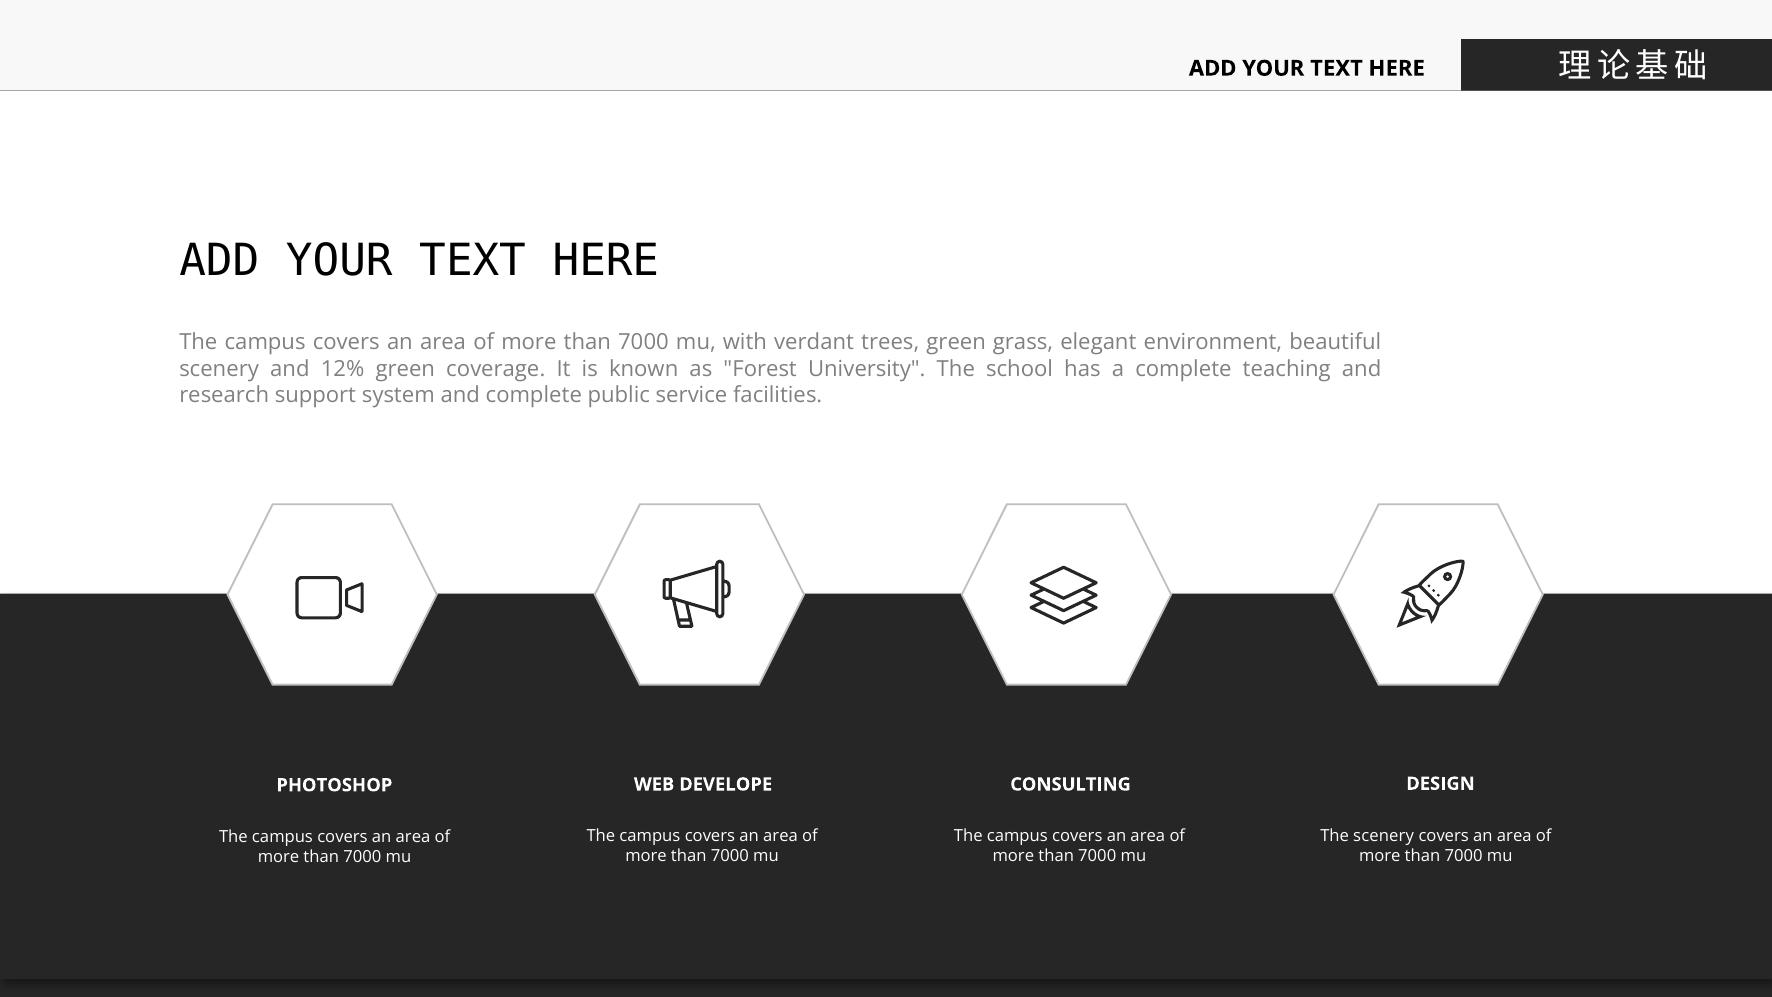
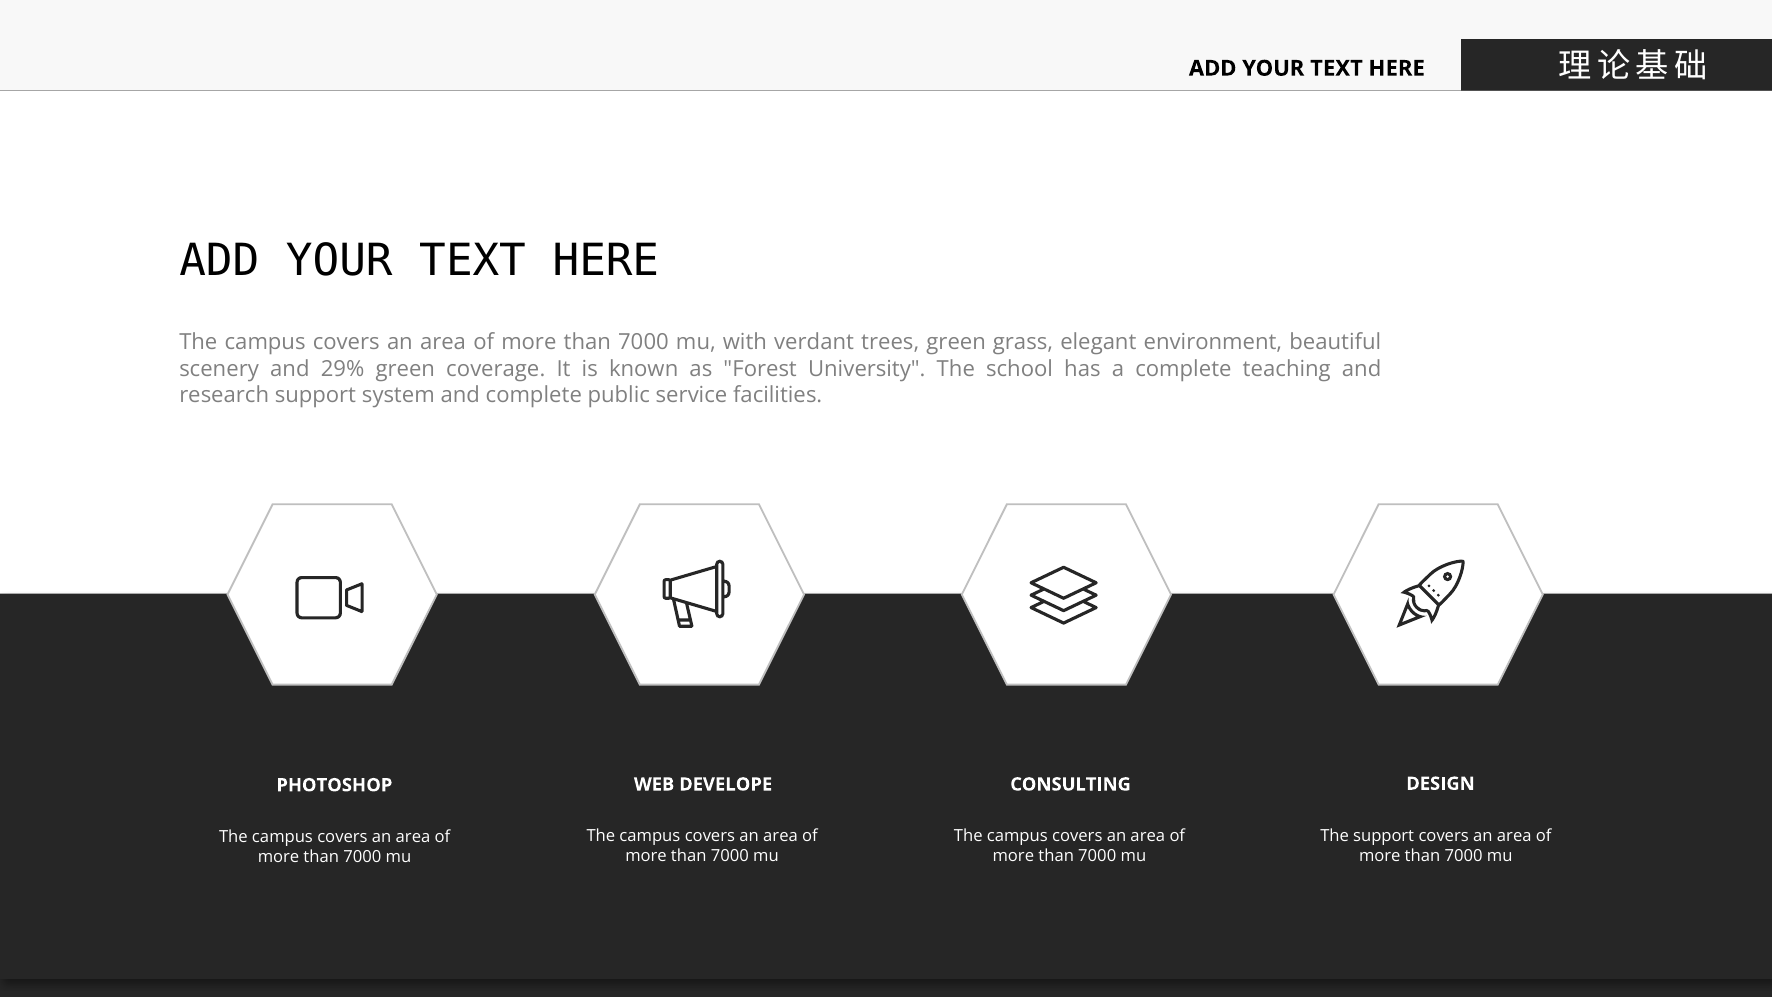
12%: 12% -> 29% (343, 369)
The scenery: scenery -> support (1384, 836)
